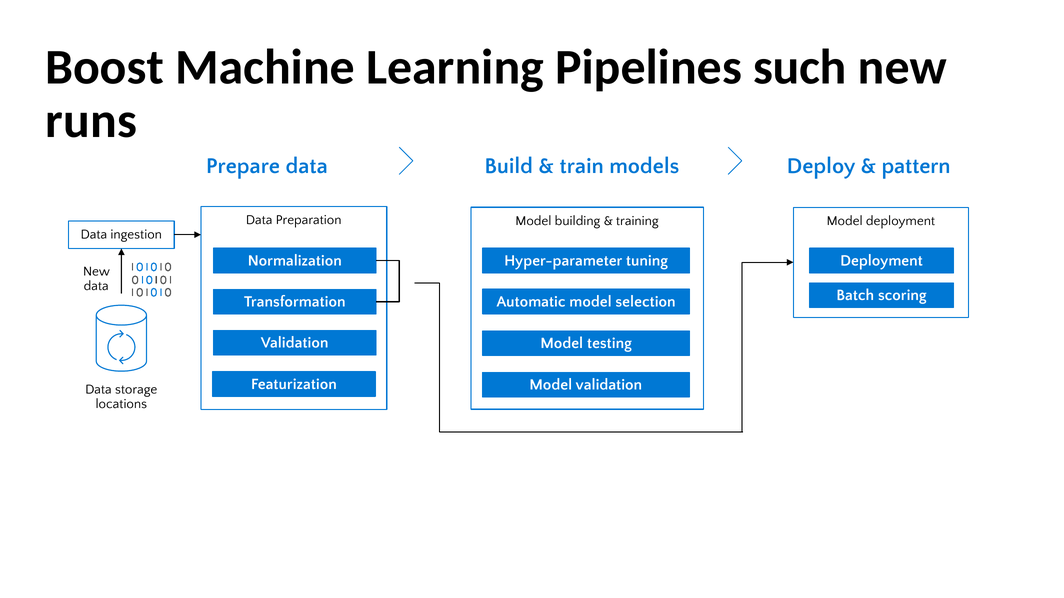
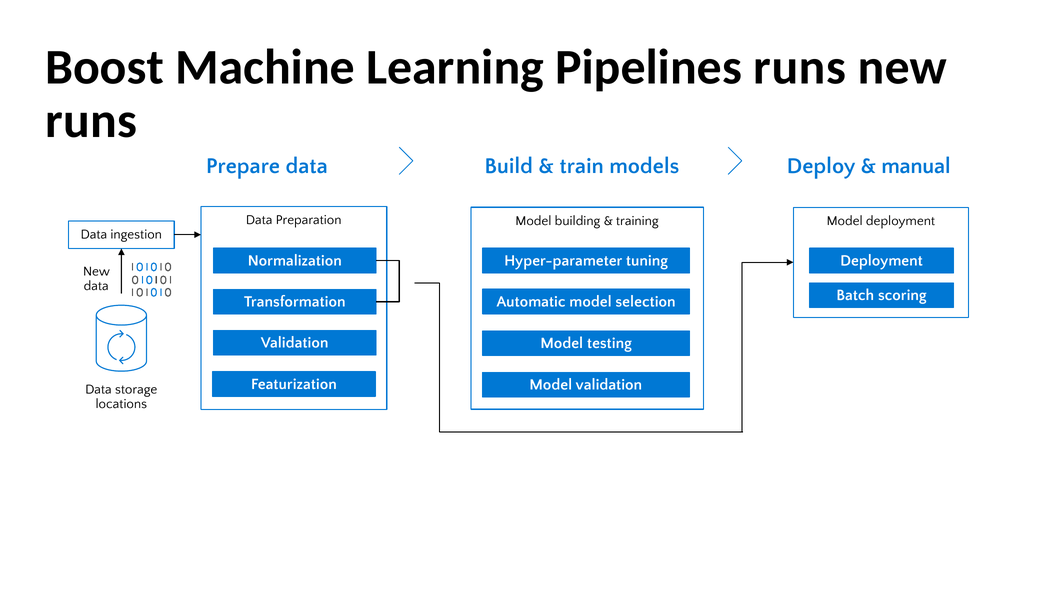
Pipelines such: such -> runs (800, 67)
pattern: pattern -> manual (916, 166)
